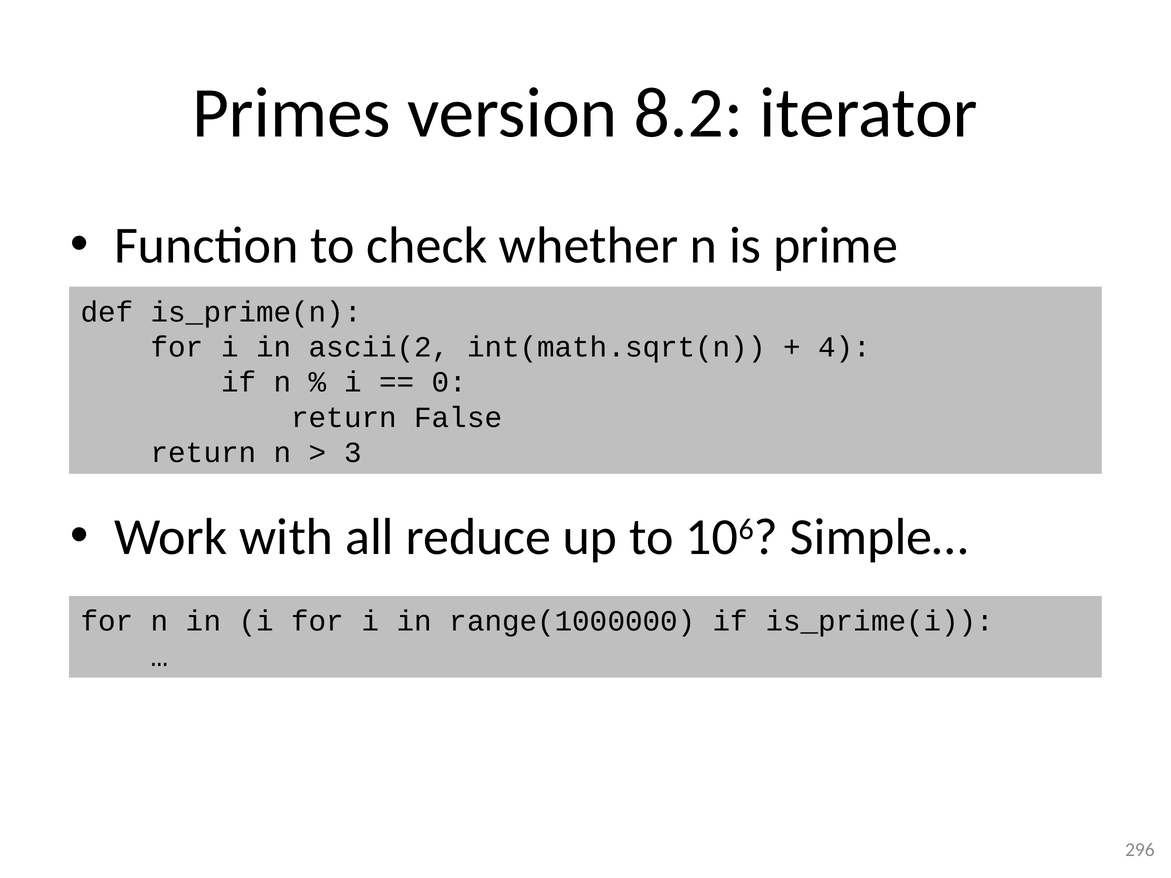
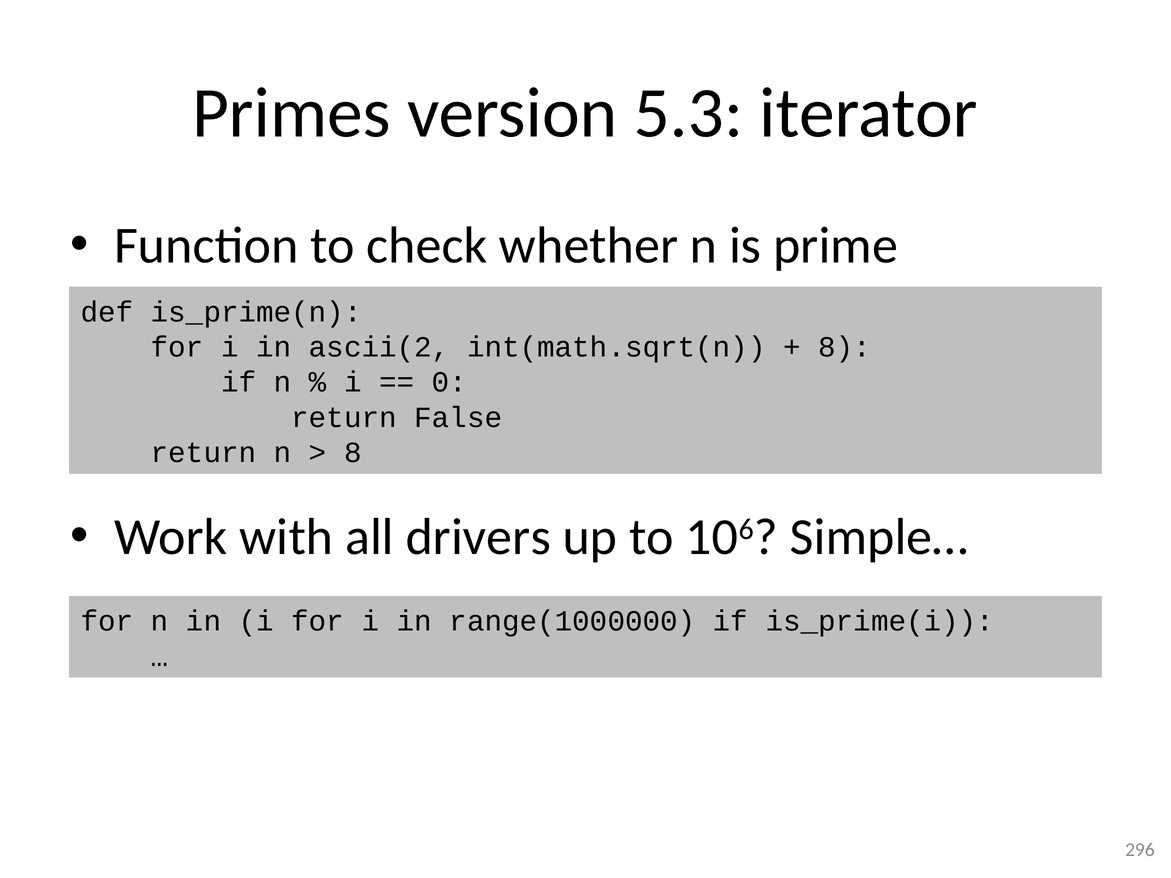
8.2: 8.2 -> 5.3 (689, 113)
4: 4 -> 8 (845, 347)
3: 3 -> 8 (353, 453)
reduce: reduce -> drivers (478, 537)
